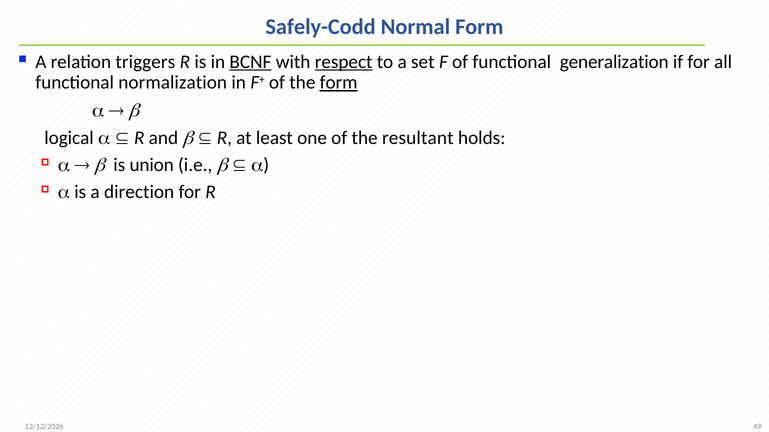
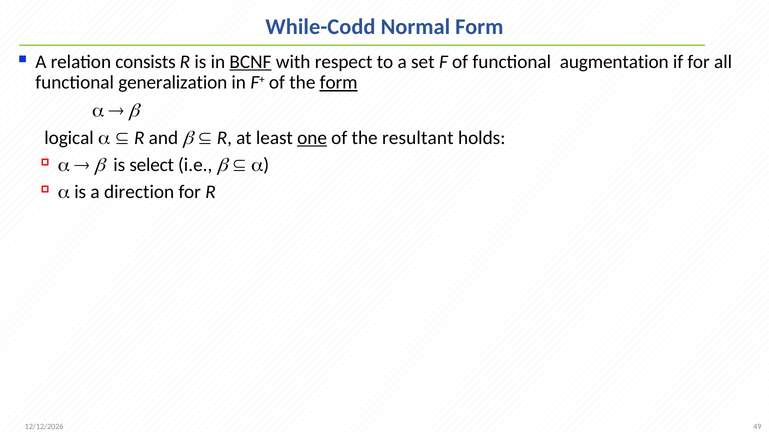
Safely-Codd: Safely-Codd -> While-Codd (320, 27)
triggers: triggers -> consists (145, 62)
respect underline: present -> none (344, 62)
generalization: generalization -> augmentation (614, 62)
normalization: normalization -> generalization (173, 83)
one underline: none -> present (312, 138)
union: union -> select (152, 165)
